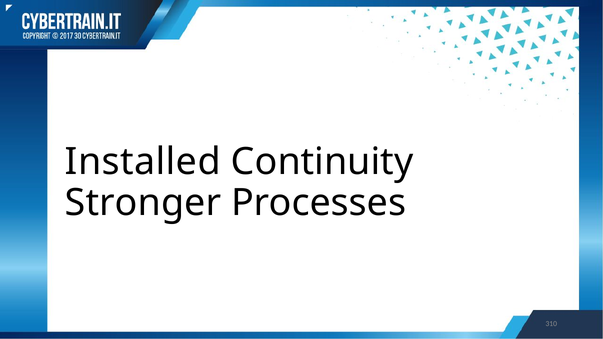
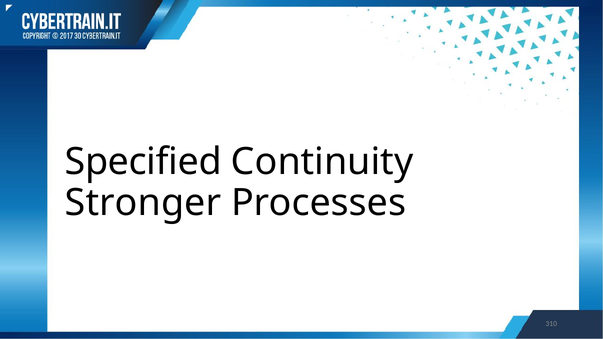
Installed: Installed -> Specified (143, 162)
